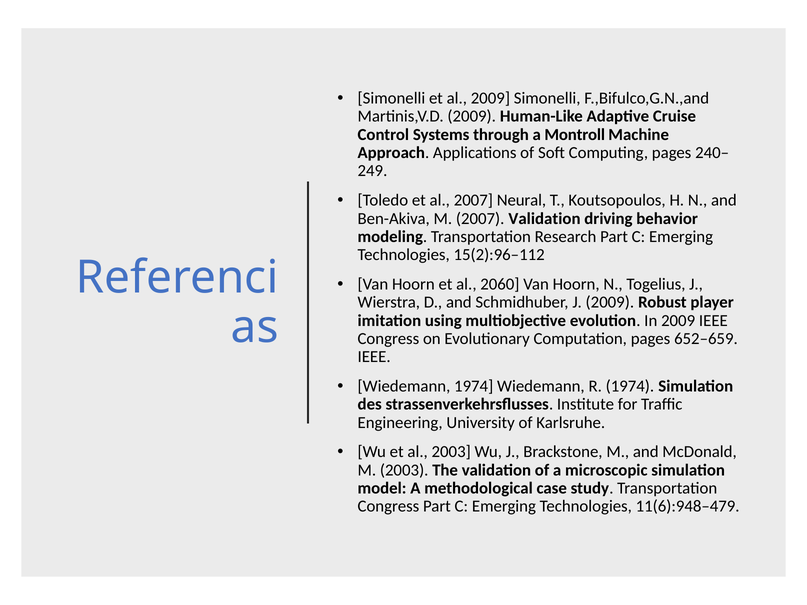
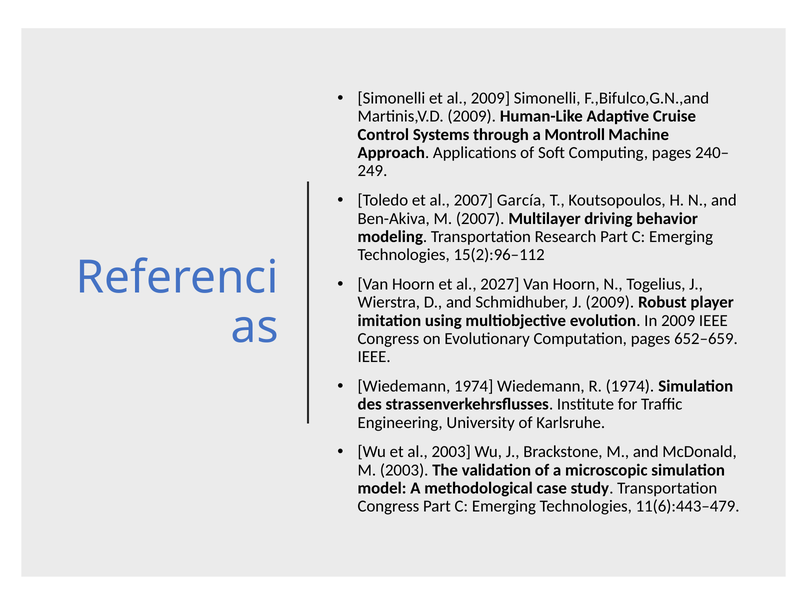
Neural: Neural -> García (521, 200)
2007 Validation: Validation -> Multilayer (545, 219)
2060: 2060 -> 2027 (500, 284)
11(6):948–479: 11(6):948–479 -> 11(6):443–479 (688, 507)
